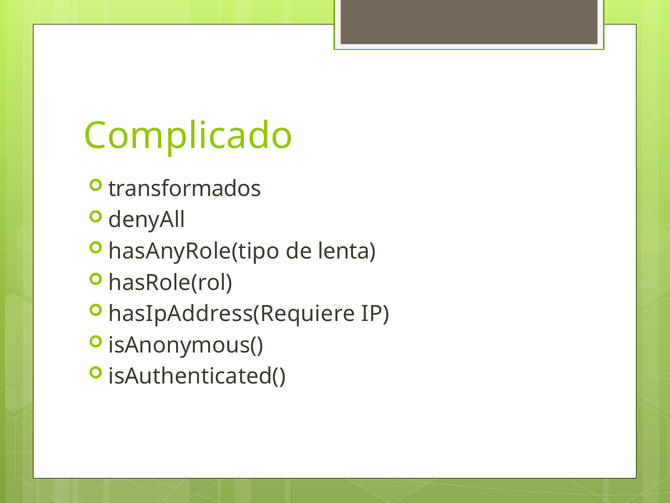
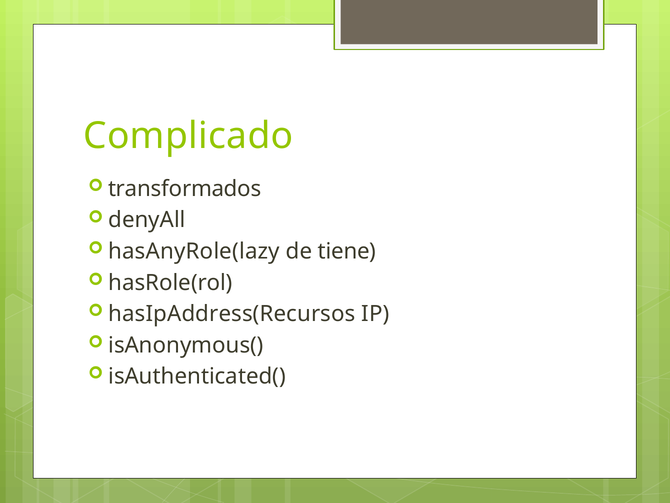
hasAnyRole(tipo: hasAnyRole(tipo -> hasAnyRole(lazy (194, 251)
lenta: lenta -> tiene (347, 251)
hasIpAddress(Requiere: hasIpAddress(Requiere -> hasIpAddress(Recursos (232, 314)
